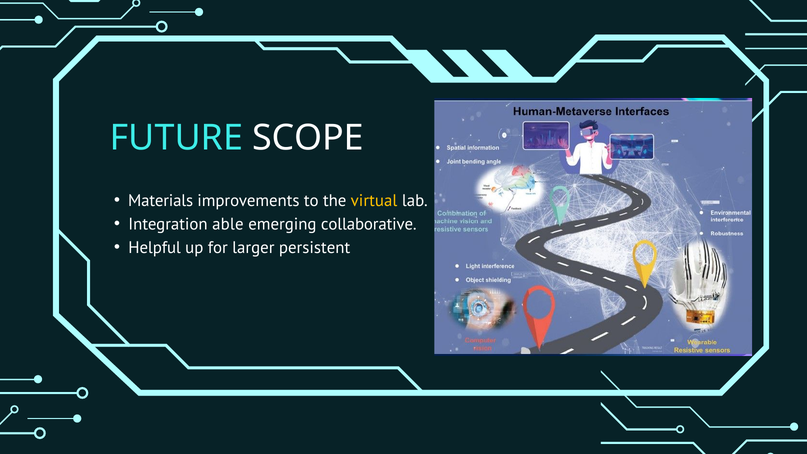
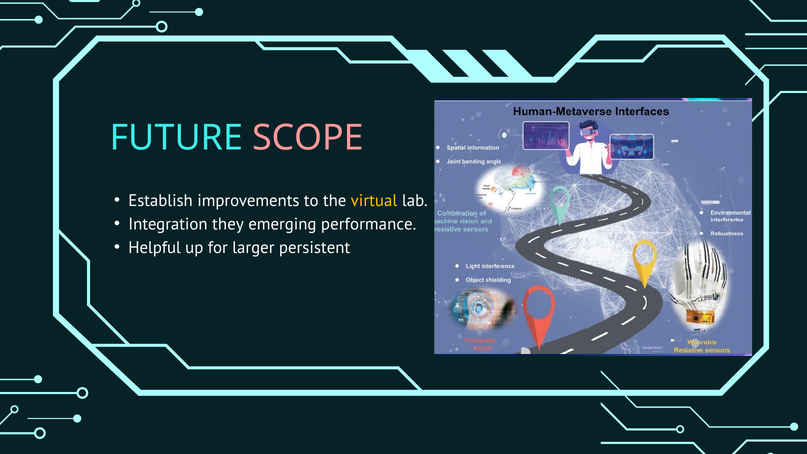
SCOPE colour: white -> pink (308, 138)
Materials: Materials -> Establish (161, 201)
able: able -> they (228, 224)
collaborative: collaborative -> performance (369, 224)
